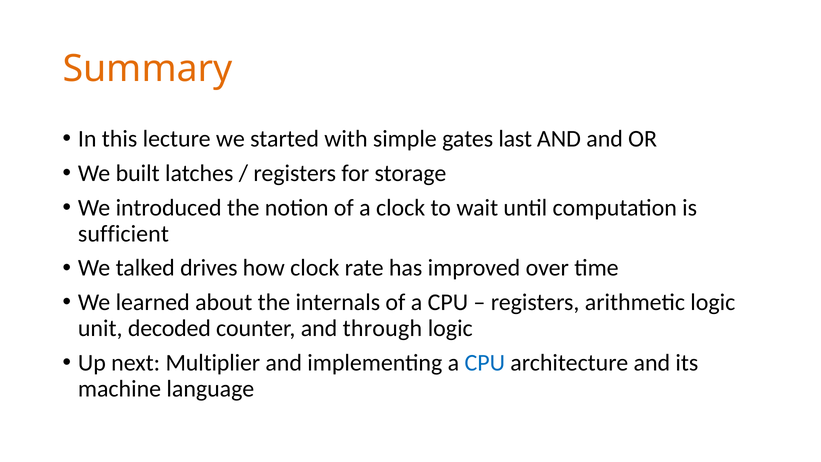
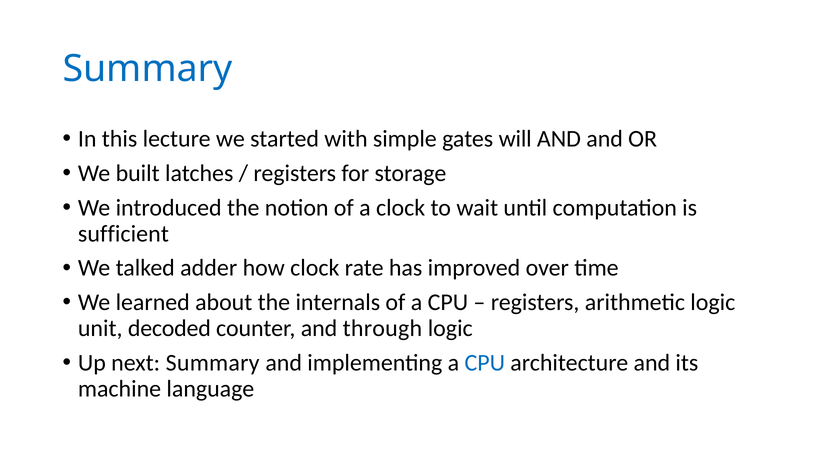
Summary colour: orange -> blue (148, 69)
last: last -> will (515, 139)
drives: drives -> adder (209, 268)
next Multiplier: Multiplier -> Summary (213, 363)
